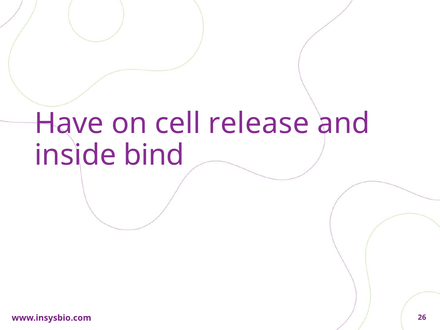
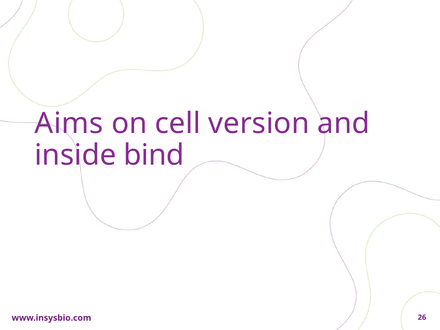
Have: Have -> Aims (69, 123)
release: release -> version (259, 123)
